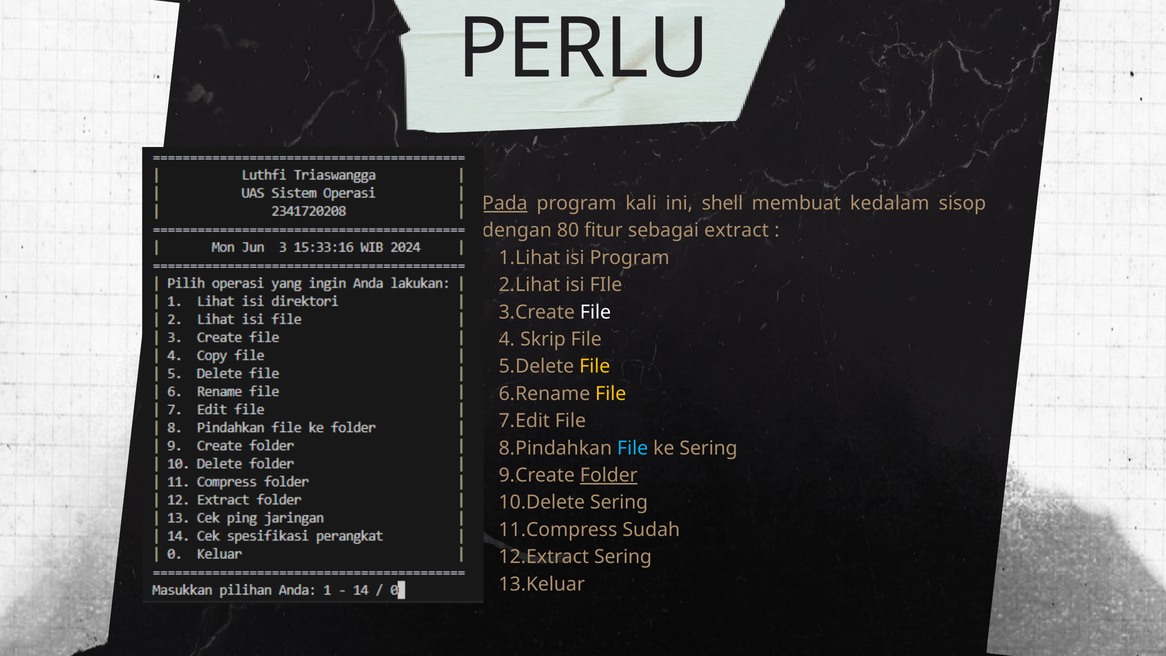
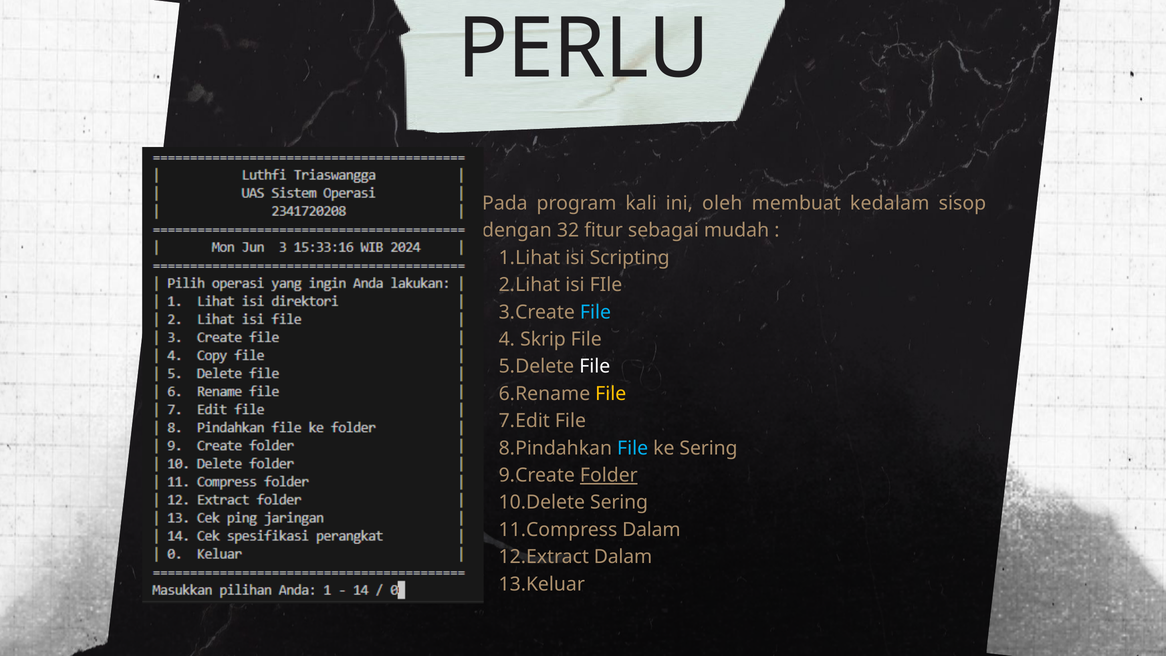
Pada underline: present -> none (505, 203)
shell: shell -> oleh (722, 203)
80: 80 -> 32 (568, 230)
extract: extract -> mudah (737, 230)
isi Program: Program -> Scripting (630, 258)
File colour: white -> light blue (596, 312)
File colour: yellow -> white (595, 366)
Sudah: Sudah -> Dalam (651, 530)
Sering: Sering -> Dalam (623, 557)
